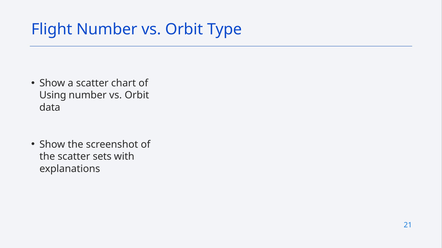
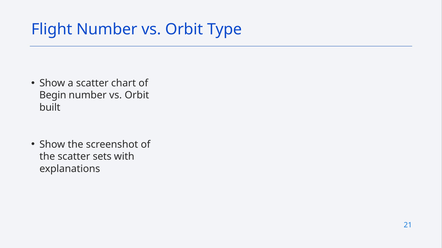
Using: Using -> Begin (53, 96)
data: data -> built (50, 108)
